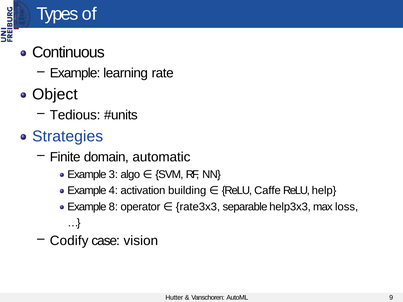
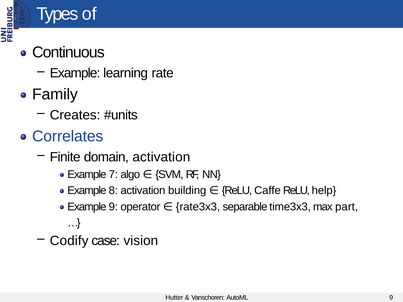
Object: Object -> Family (55, 94)
Tedious: Tedious -> Creates (75, 115)
Strategies: Strategies -> Correlates (68, 136)
domain automatic: automatic -> activation (161, 157)
3: 3 -> 7 (113, 175)
4: 4 -> 8 (113, 191)
Example 8: 8 -> 9 (113, 207)
help3x3: help3x3 -> time3x3 (290, 207)
loss: loss -> part (347, 207)
